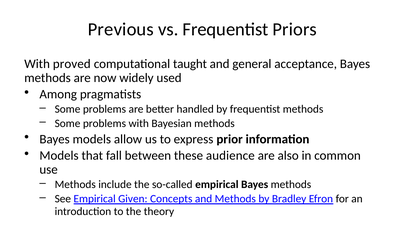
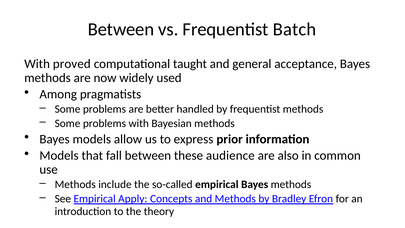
Previous: Previous -> Between (121, 29)
Priors: Priors -> Batch (295, 29)
Given: Given -> Apply (133, 199)
